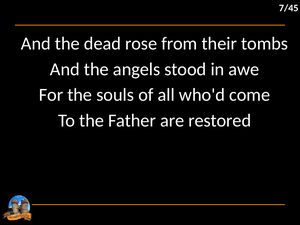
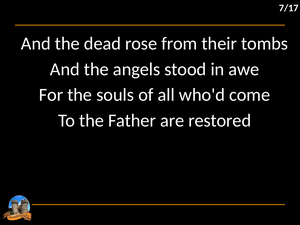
7/45: 7/45 -> 7/17 (289, 8)
